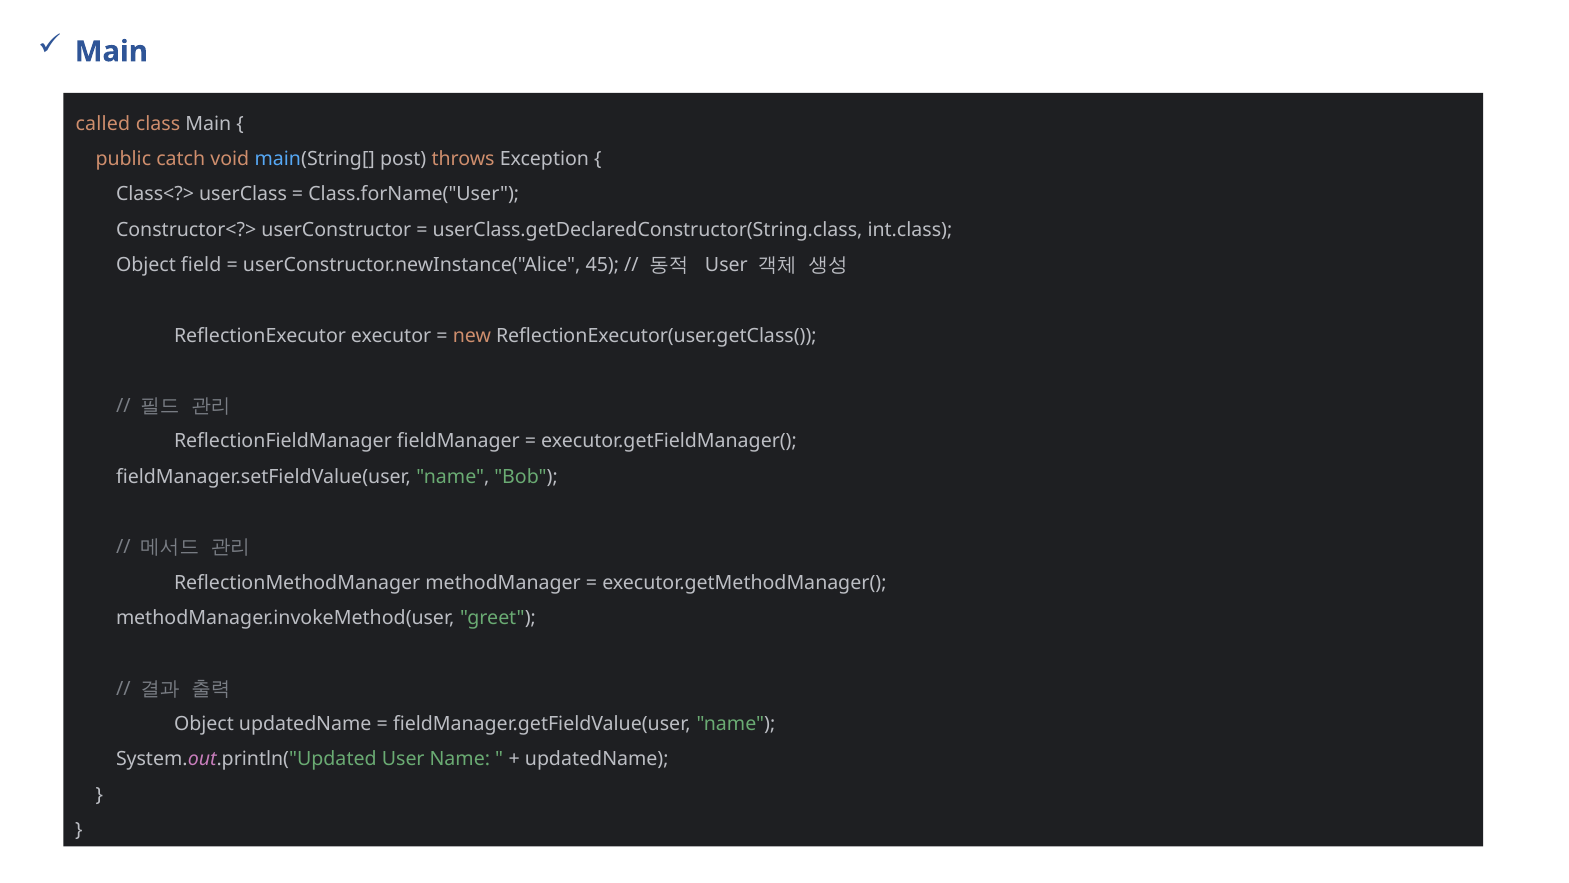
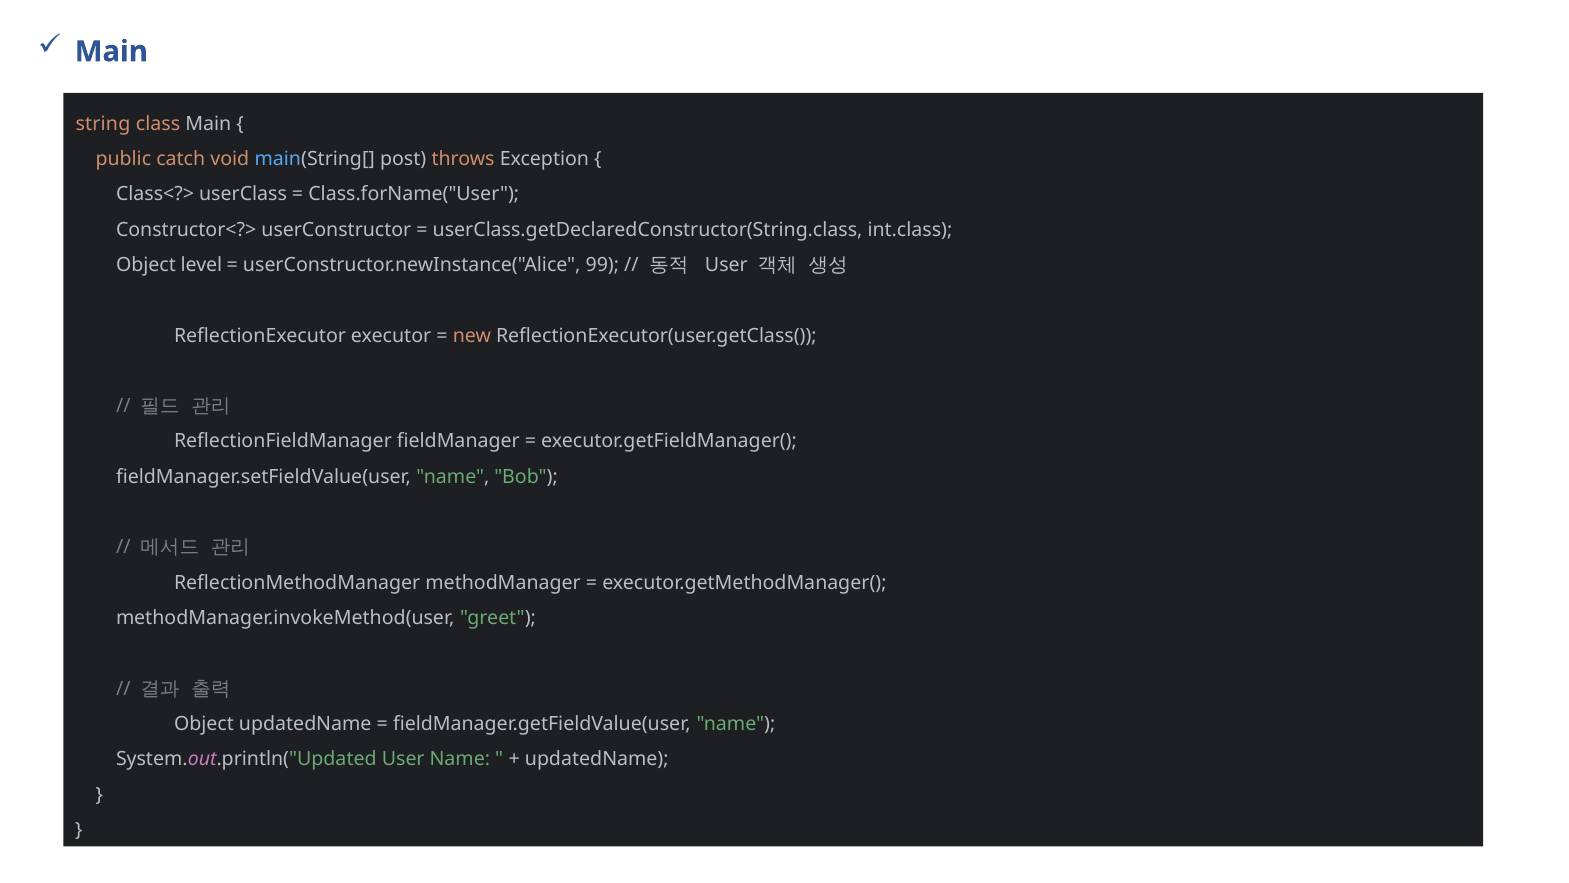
called: called -> string (103, 124)
field: field -> level (201, 265)
45: 45 -> 99 (602, 265)
